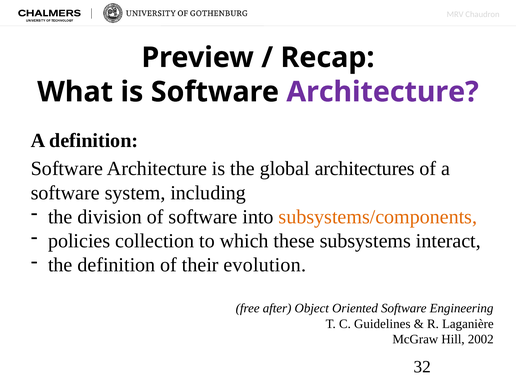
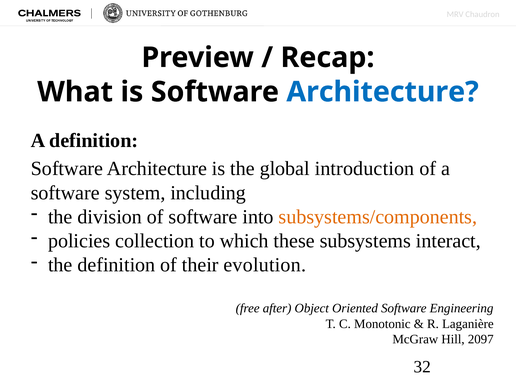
Architecture colour: purple -> blue (383, 92)
architectures: architectures -> introduction (365, 169)
Guidelines: Guidelines -> Monotonic (382, 324)
2002: 2002 -> 2097 (481, 339)
